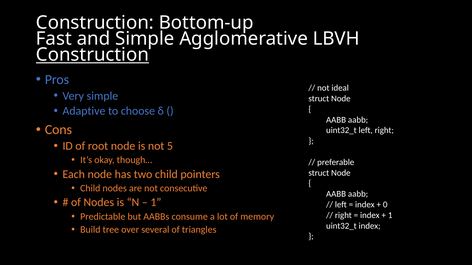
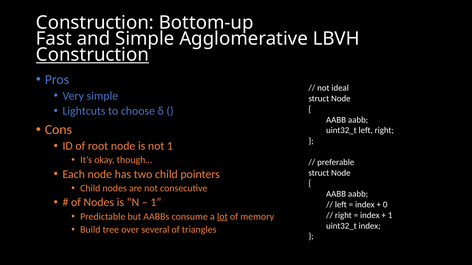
Adaptive: Adaptive -> Lightcuts (84, 111)
not 5: 5 -> 1 (170, 146)
lot underline: none -> present (222, 217)
